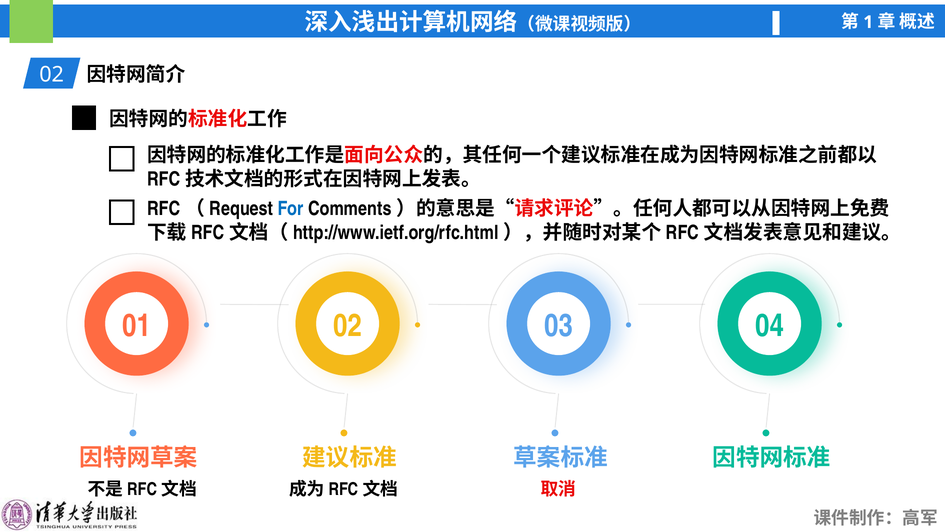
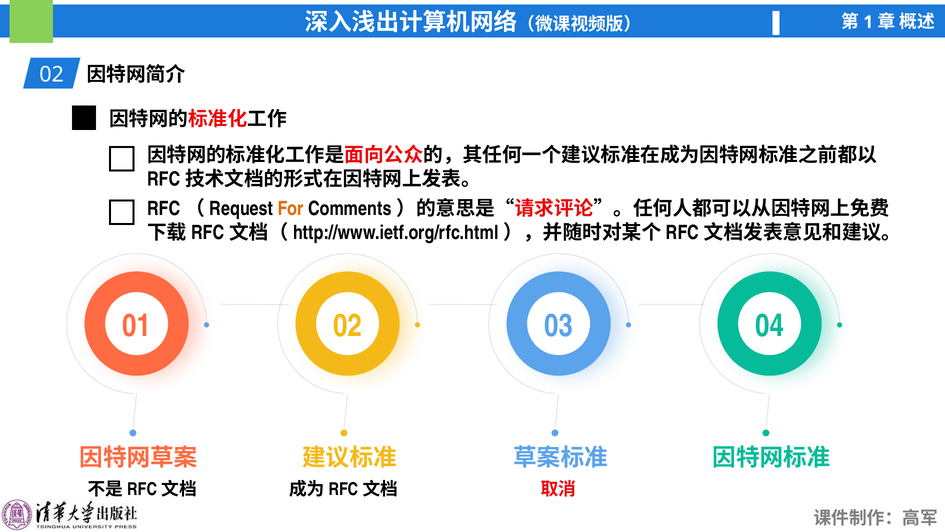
For colour: blue -> orange (291, 209)
